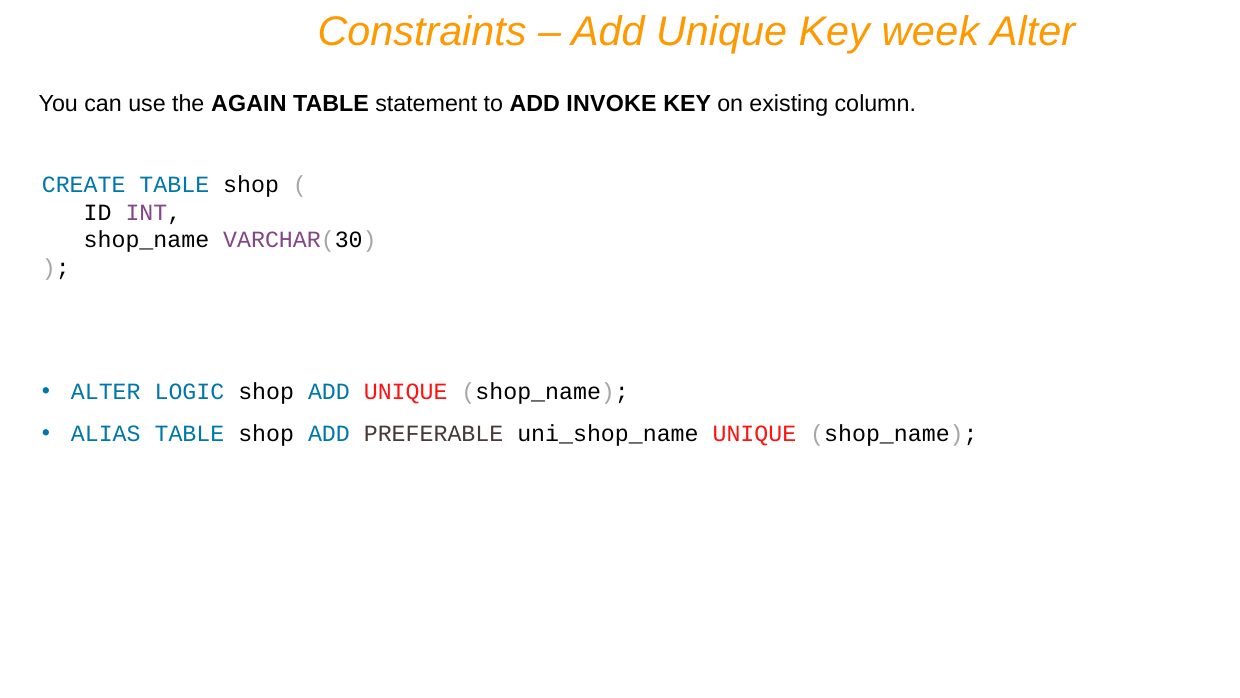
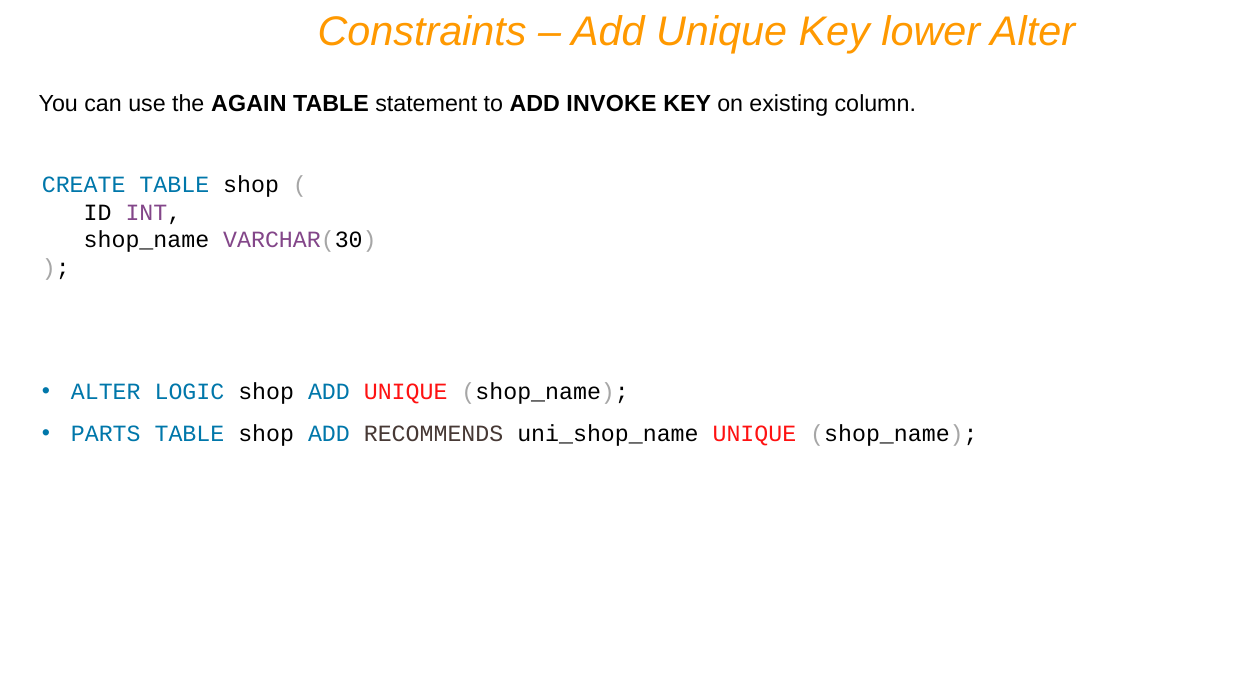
week: week -> lower (931, 32)
ALIAS: ALIAS -> PARTS (106, 433)
PREFERABLE: PREFERABLE -> RECOMMENDS (434, 433)
